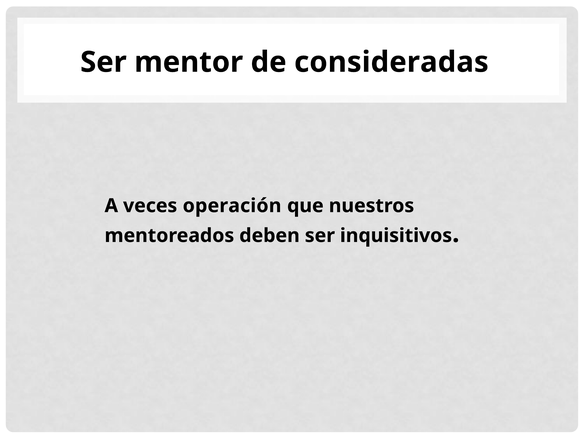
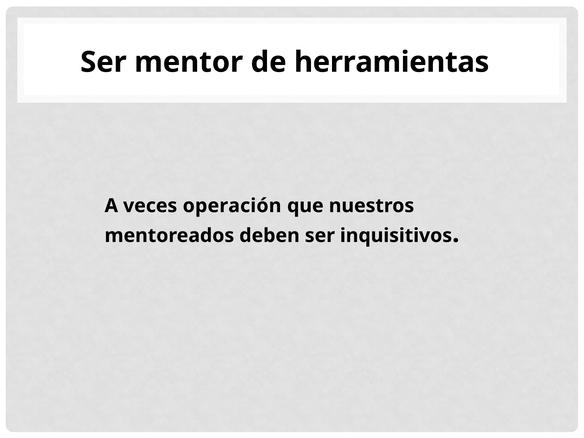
consideradas: consideradas -> herramientas (392, 62)
